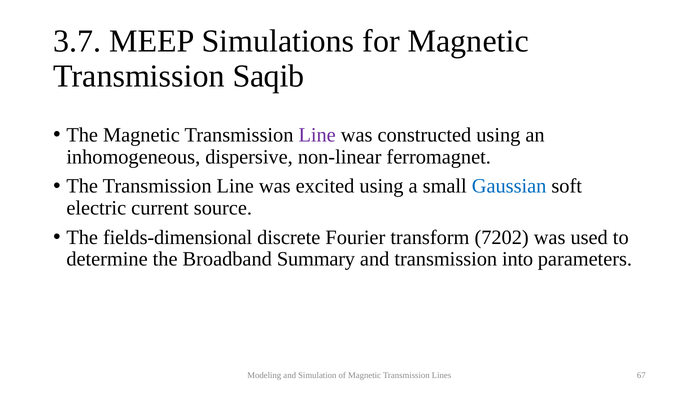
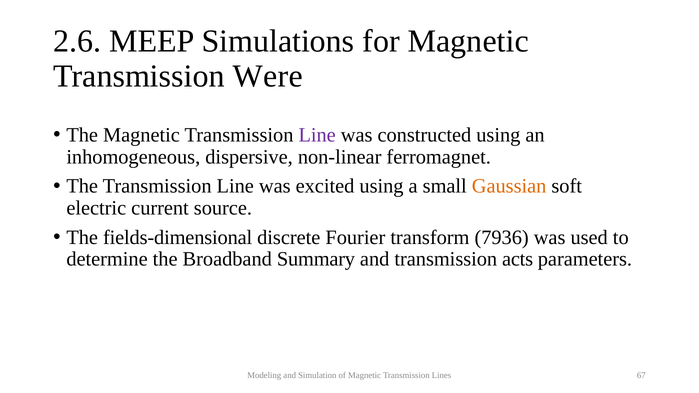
3.7: 3.7 -> 2.6 (77, 41)
Saqib: Saqib -> Were (268, 76)
Gaussian colour: blue -> orange (509, 186)
7202: 7202 -> 7936 (502, 237)
into: into -> acts (518, 259)
